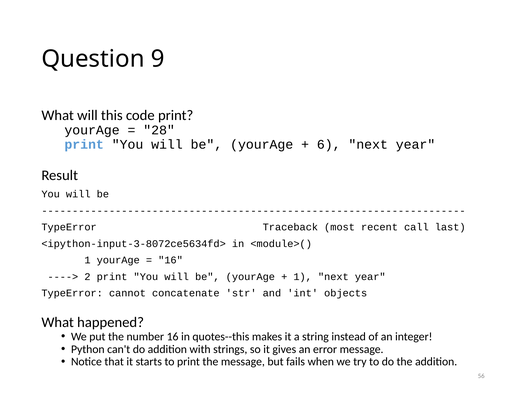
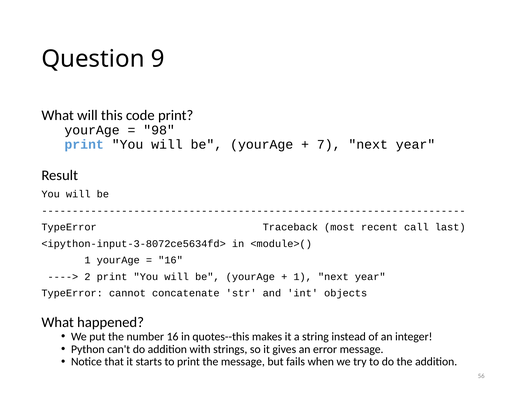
28: 28 -> 98 (159, 130)
6: 6 -> 7 (329, 145)
